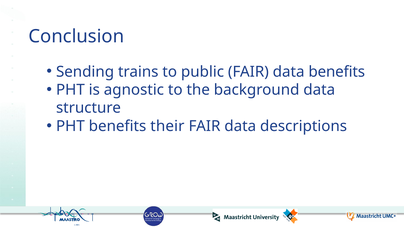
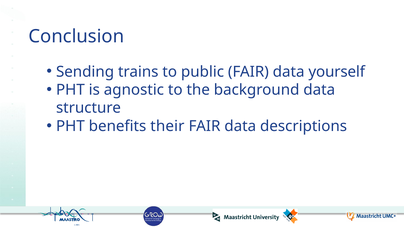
data benefits: benefits -> yourself (337, 72)
